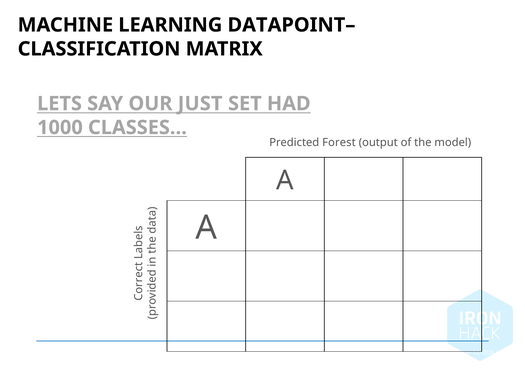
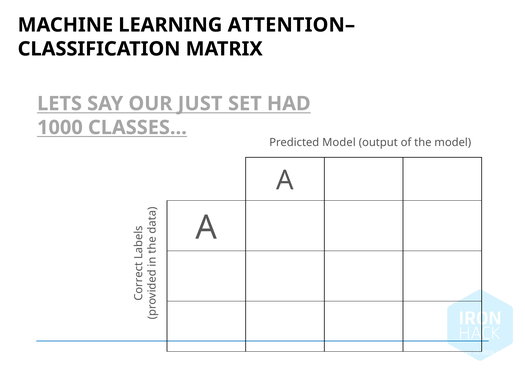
DATAPOINT–: DATAPOINT– -> ATTENTION– (291, 25)
Predicted Forest: Forest -> Model (339, 143)
